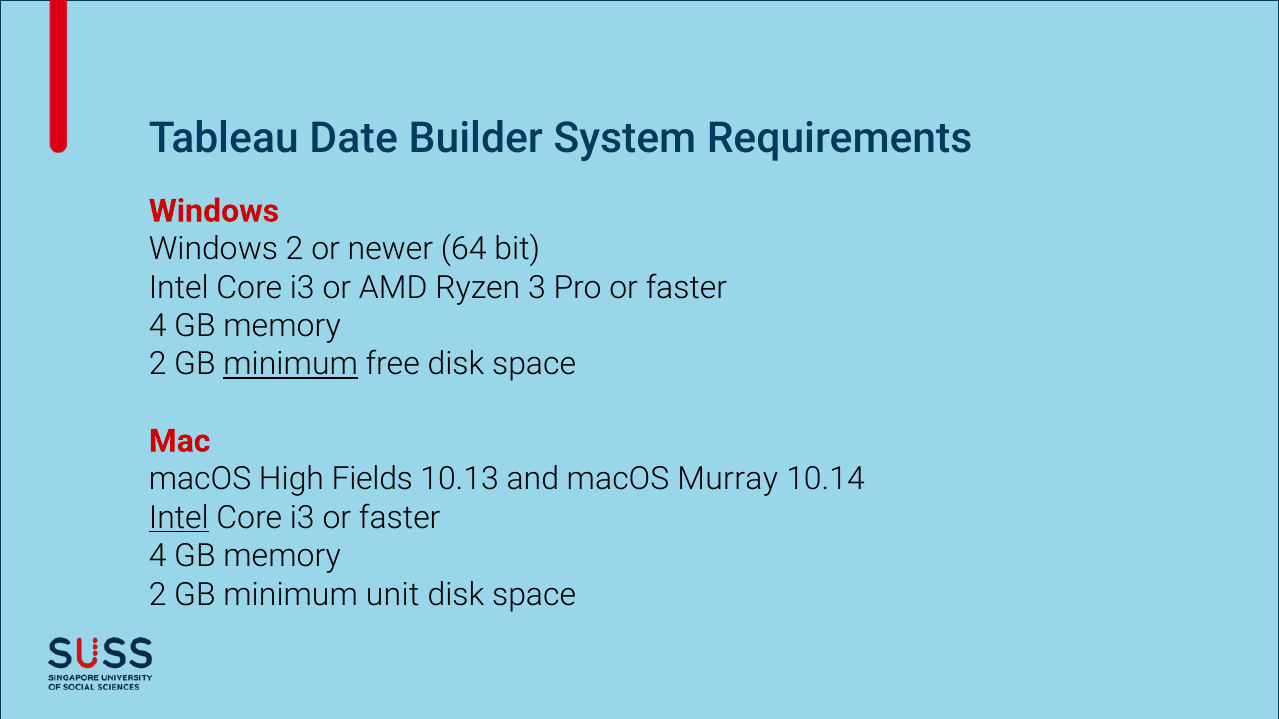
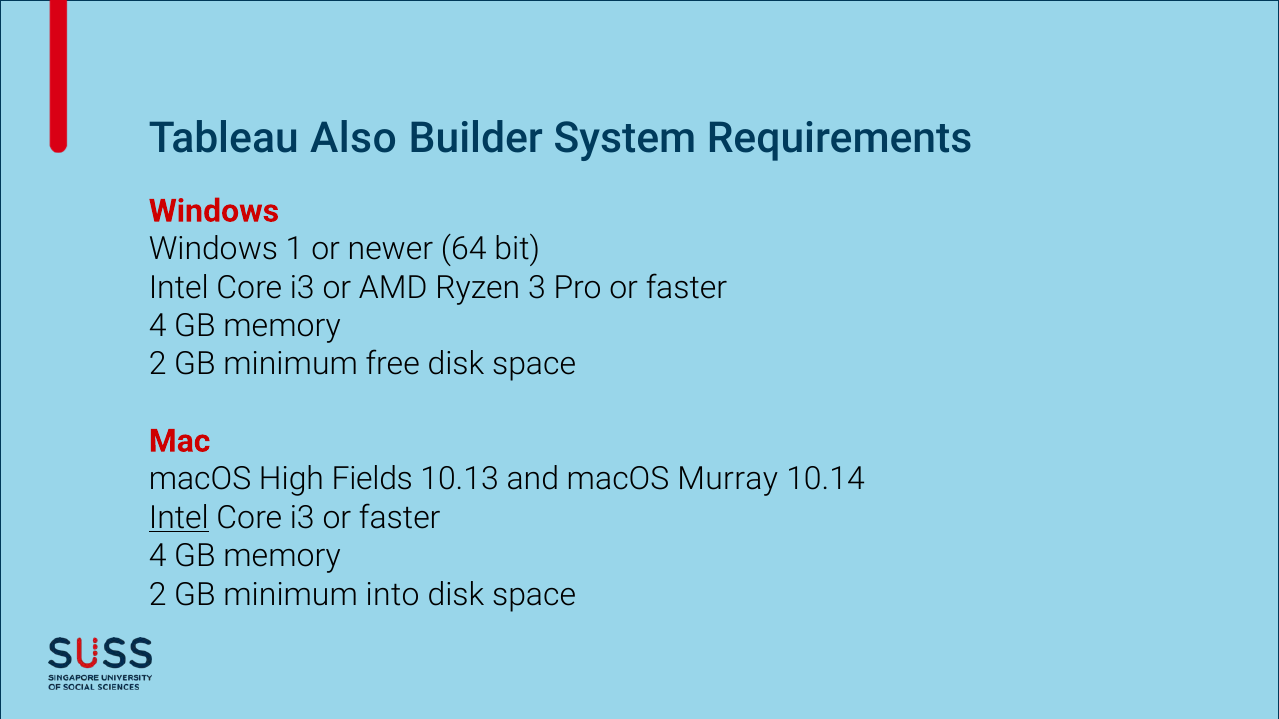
Date: Date -> Also (354, 138)
Windows 2: 2 -> 1 (295, 250)
minimum underline: present -> none (291, 365)
unit: unit -> into (393, 595)
